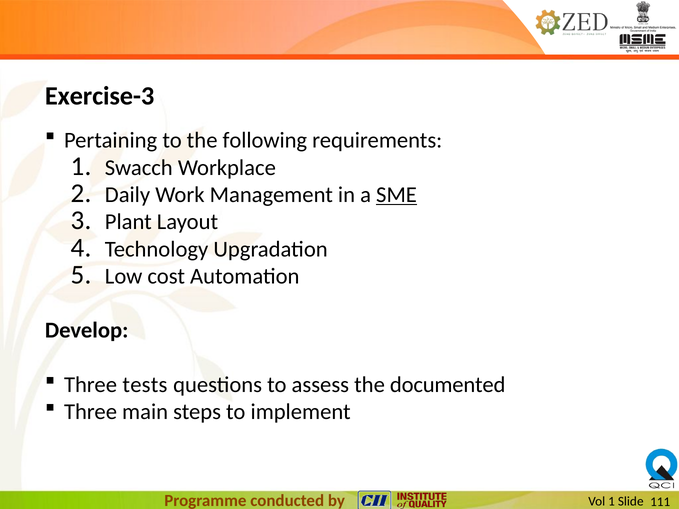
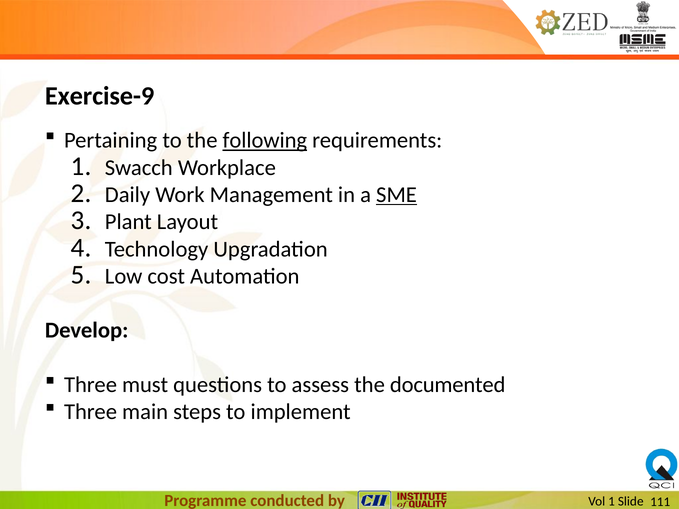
Exercise-3: Exercise-3 -> Exercise-9 (100, 96)
following underline: none -> present (265, 141)
tests: tests -> must (145, 385)
